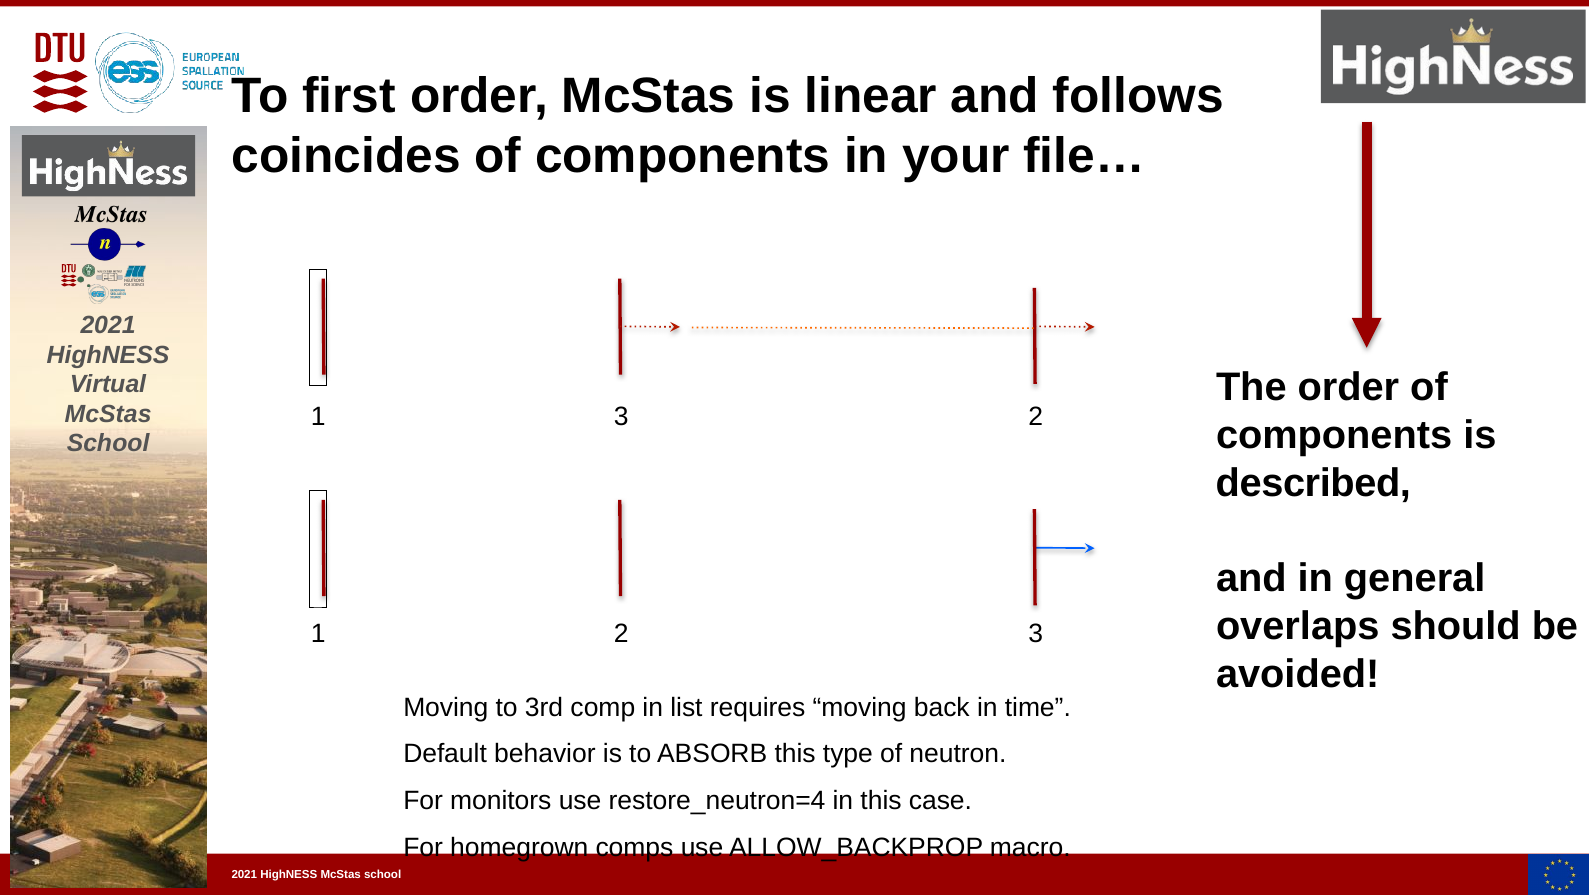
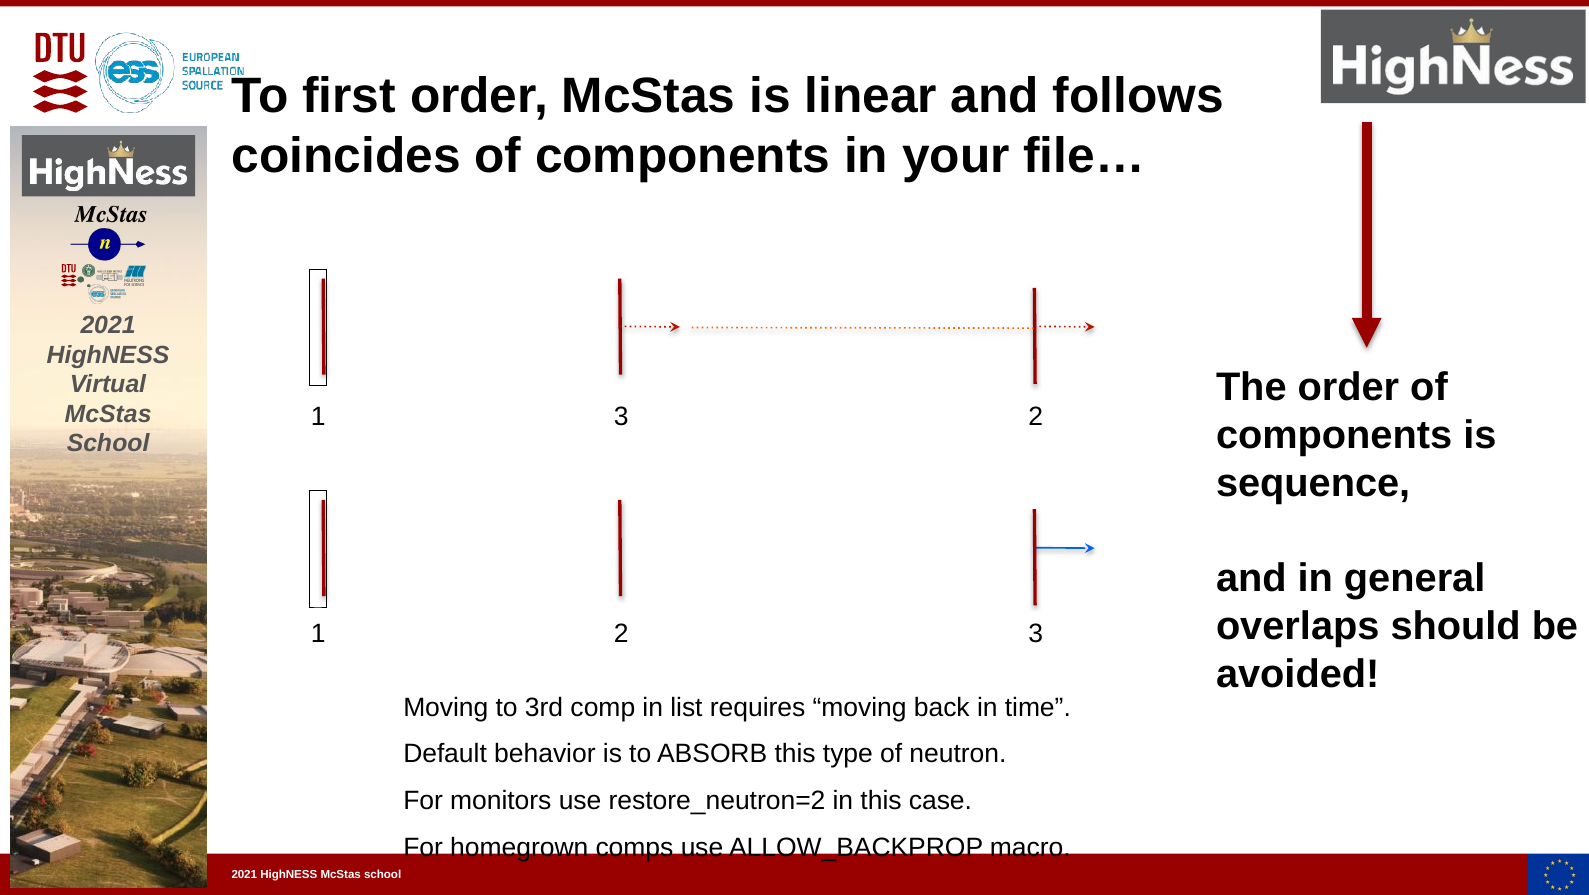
described: described -> sequence (1313, 483)
restore_neutron=4: restore_neutron=4 -> restore_neutron=2 (717, 801)
